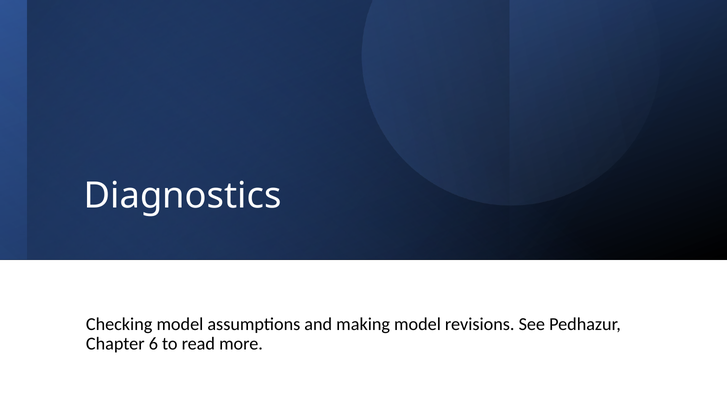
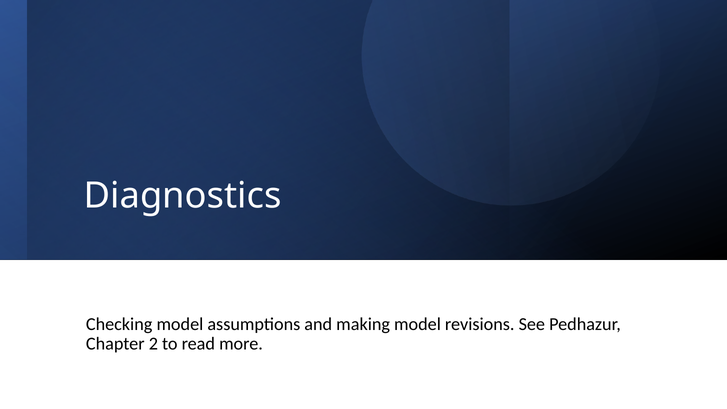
6: 6 -> 2 (153, 344)
